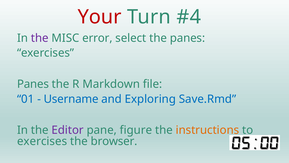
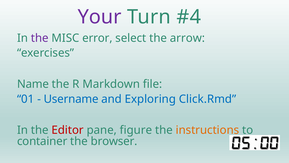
Your colour: red -> purple (100, 17)
the panes: panes -> arrow (187, 38)
Panes: Panes -> Name (33, 84)
Save.Rmd: Save.Rmd -> Click.Rmd (208, 99)
Editor colour: purple -> red (68, 130)
exercises: exercises -> container (42, 141)
